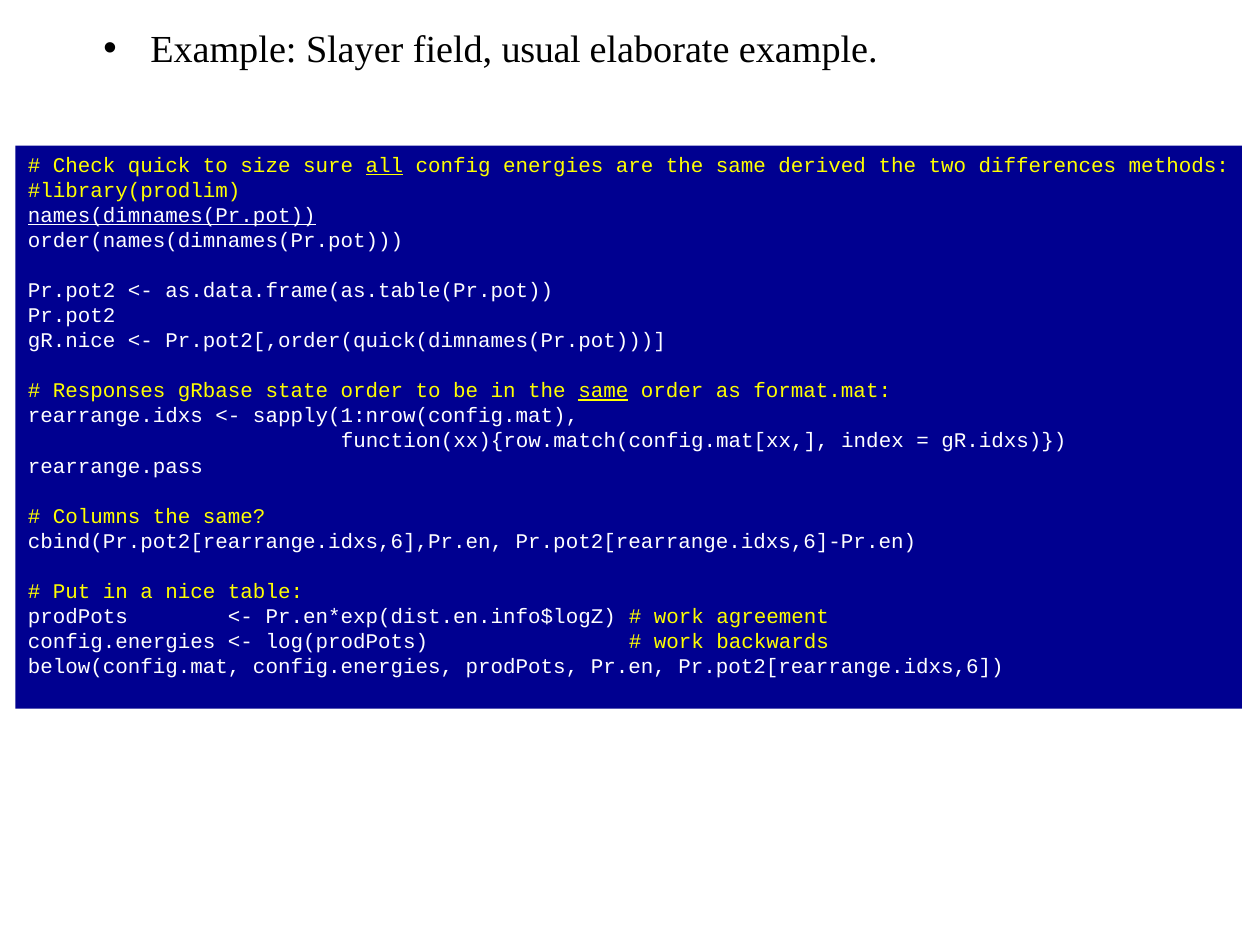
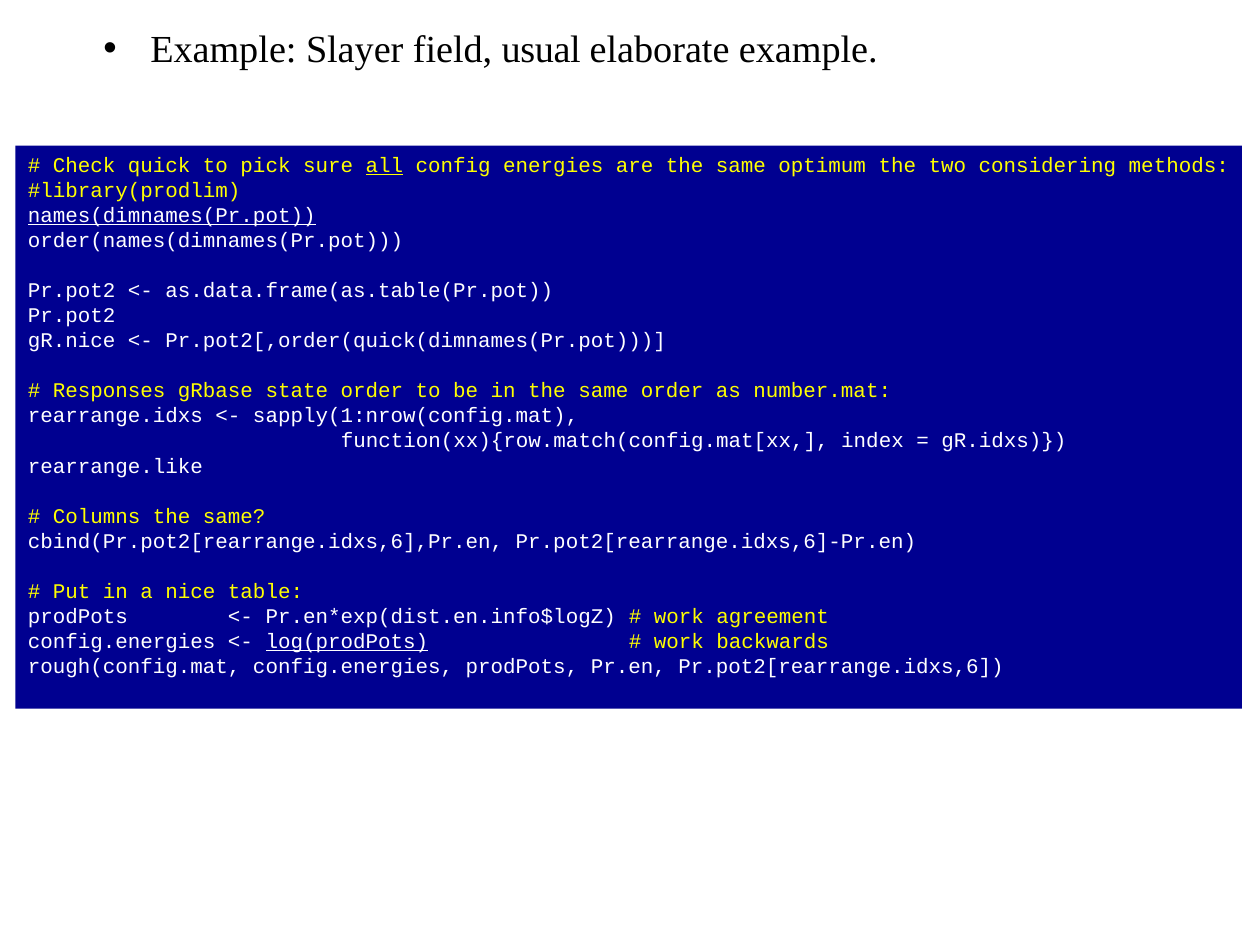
size: size -> pick (266, 166)
derived: derived -> optimum (822, 166)
differences: differences -> considering (1047, 166)
same underline: present -> none (603, 391)
format.mat: format.mat -> number.mat (822, 391)
rearrange.pass: rearrange.pass -> rearrange.like (115, 466)
log(prodPots underline: none -> present (347, 641)
below(config.mat: below(config.mat -> rough(config.mat (134, 666)
